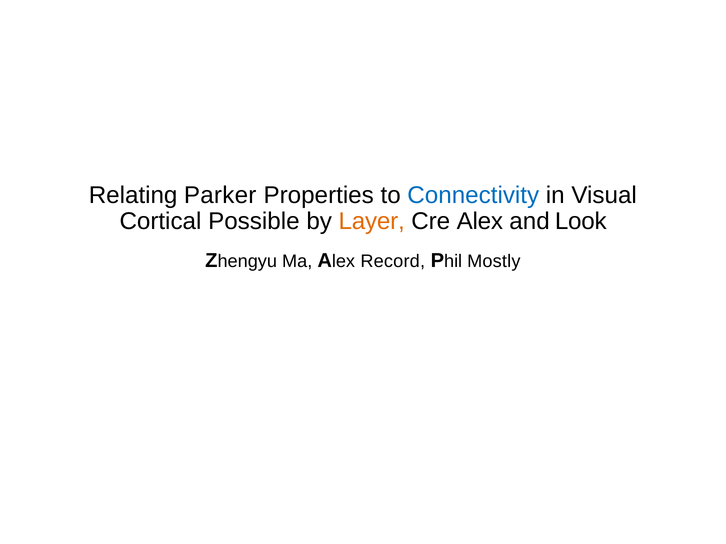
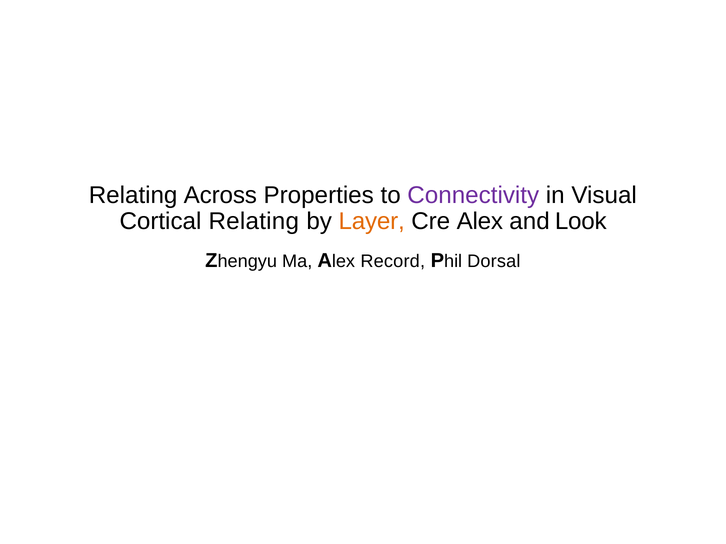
Parker: Parker -> Across (220, 195)
Connectivity colour: blue -> purple (473, 195)
Cortical Possible: Possible -> Relating (254, 221)
Mostly: Mostly -> Dorsal (494, 262)
